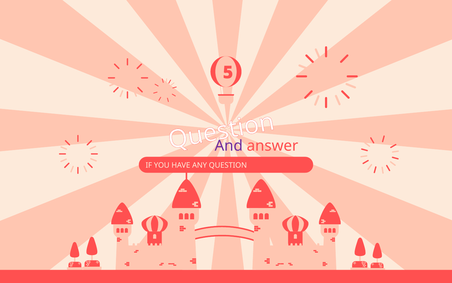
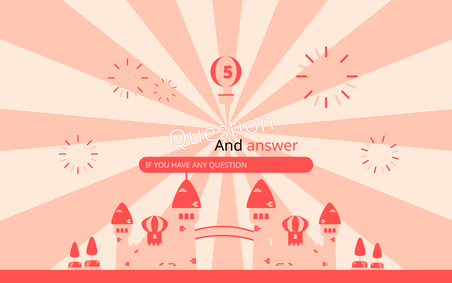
And colour: purple -> black (229, 145)
